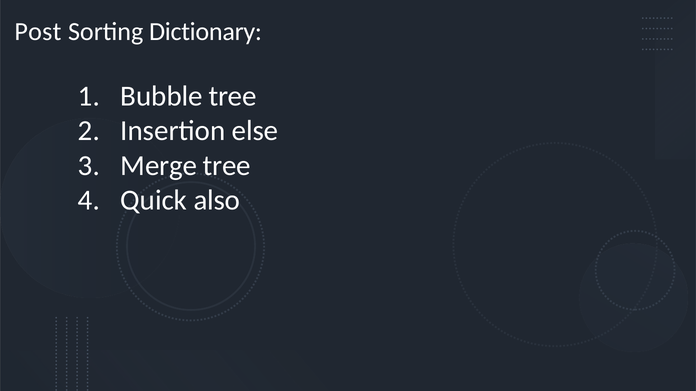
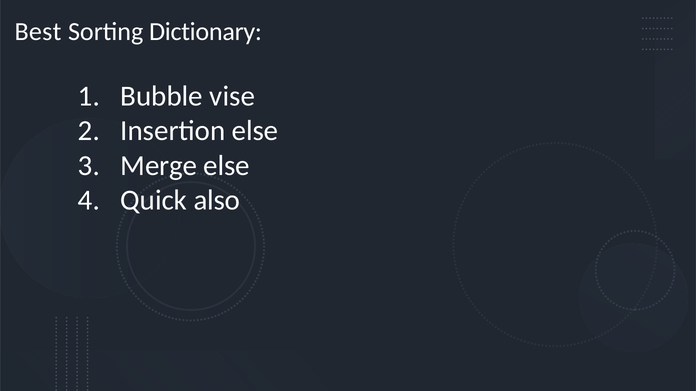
Post: Post -> Best (38, 32)
Bubble tree: tree -> vise (232, 96)
Merge tree: tree -> else (227, 166)
